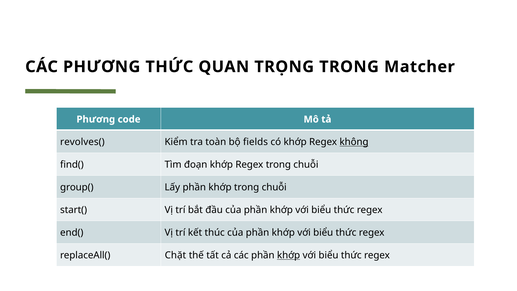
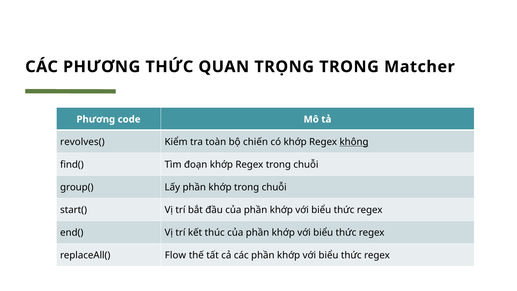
fields: fields -> chiến (255, 142)
Chặt: Chặt -> Flow (175, 255)
khớp underline: present -> none (289, 255)
